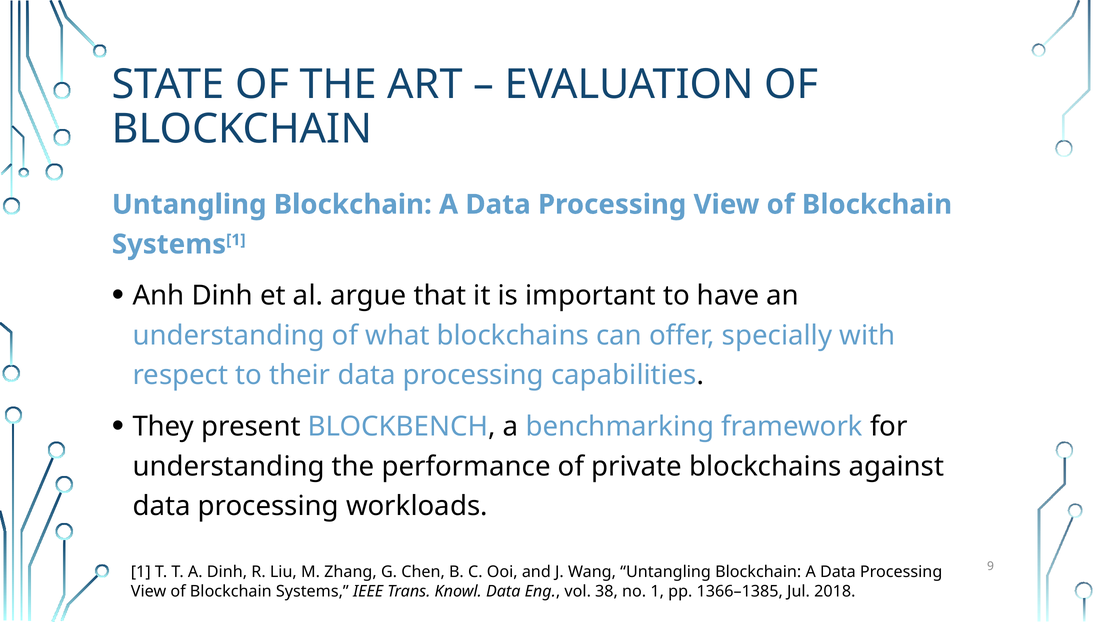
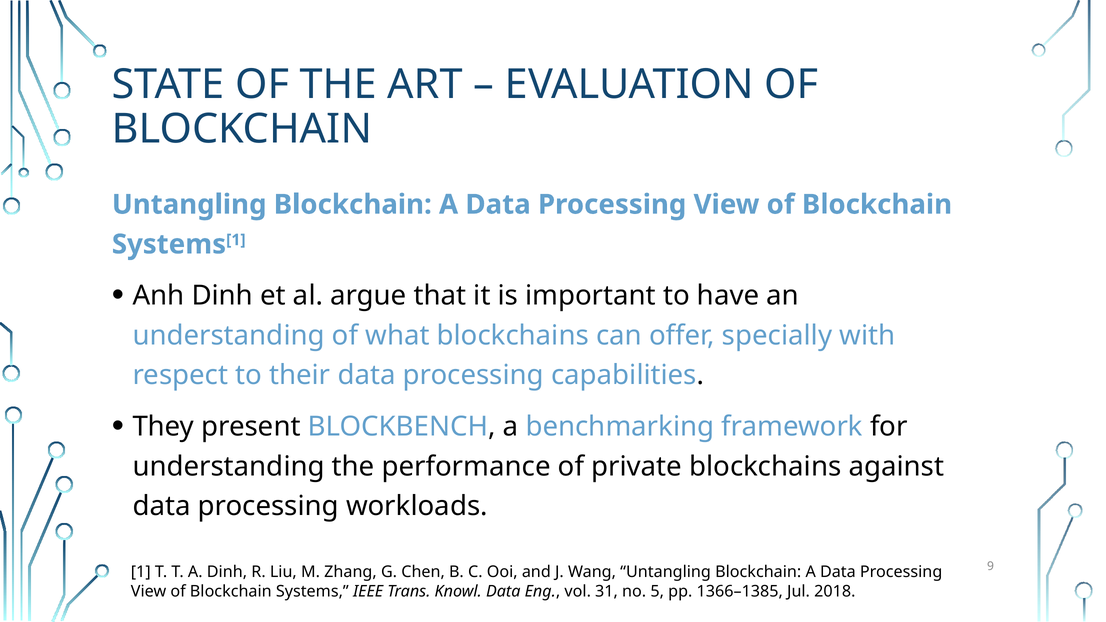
38: 38 -> 31 (606, 591)
no 1: 1 -> 5 (657, 591)
